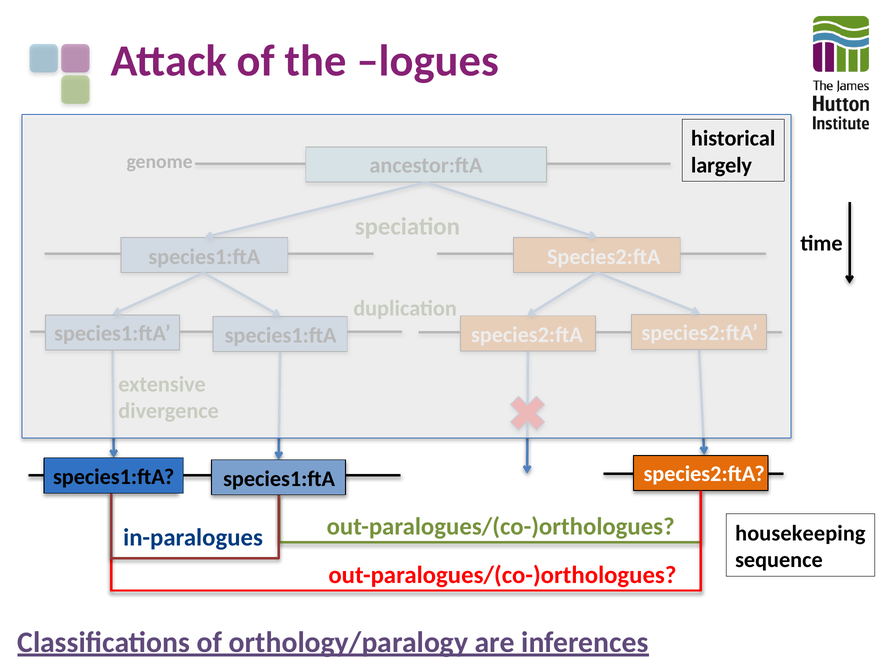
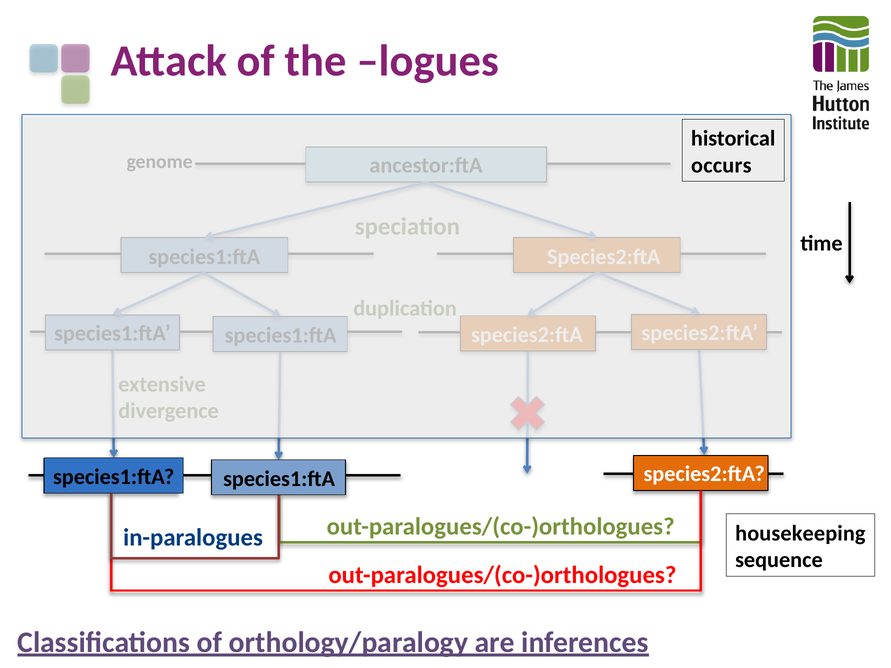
largely: largely -> occurs (721, 165)
